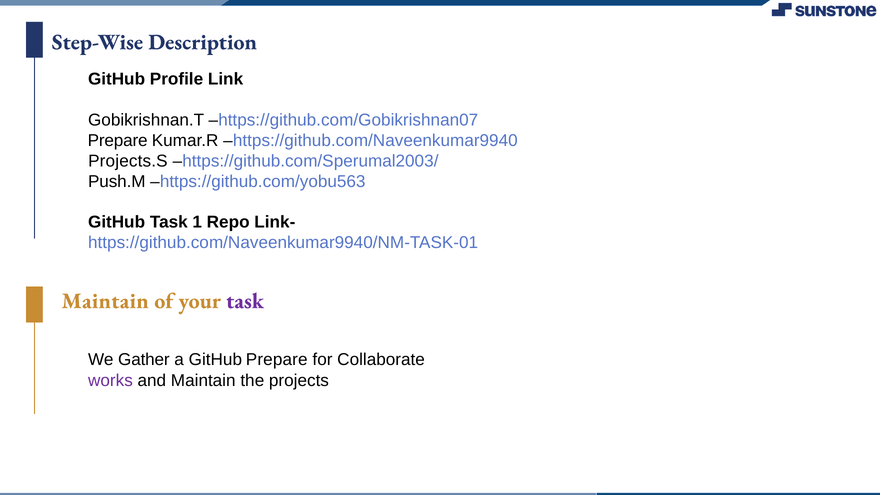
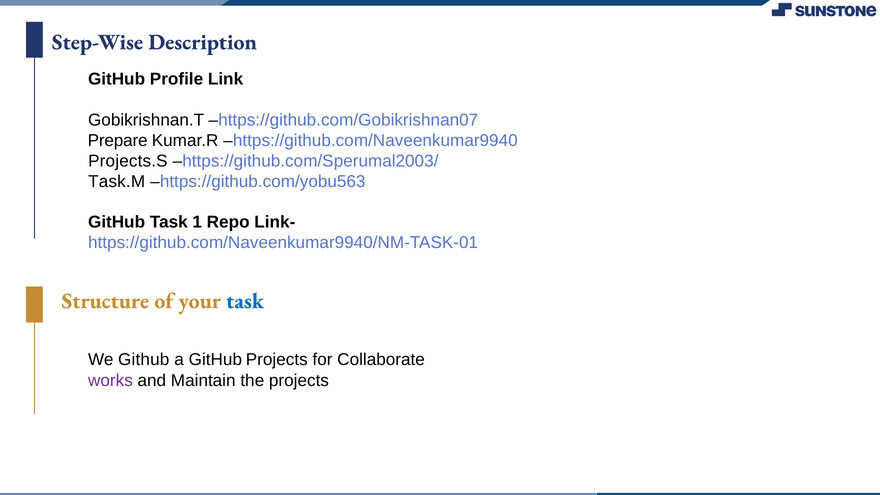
Push.M: Push.M -> Task.M (117, 182)
Maintain: Maintain -> Structure (105, 301)
task colour: purple -> blue (245, 301)
We Gather: Gather -> Github (144, 360)
GitHub Prepare: Prepare -> Projects (277, 360)
